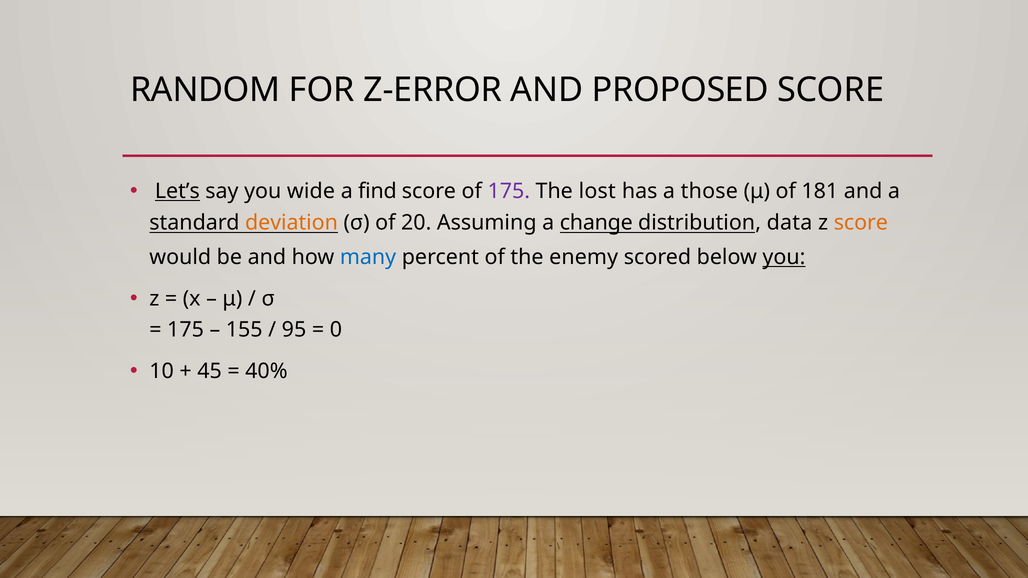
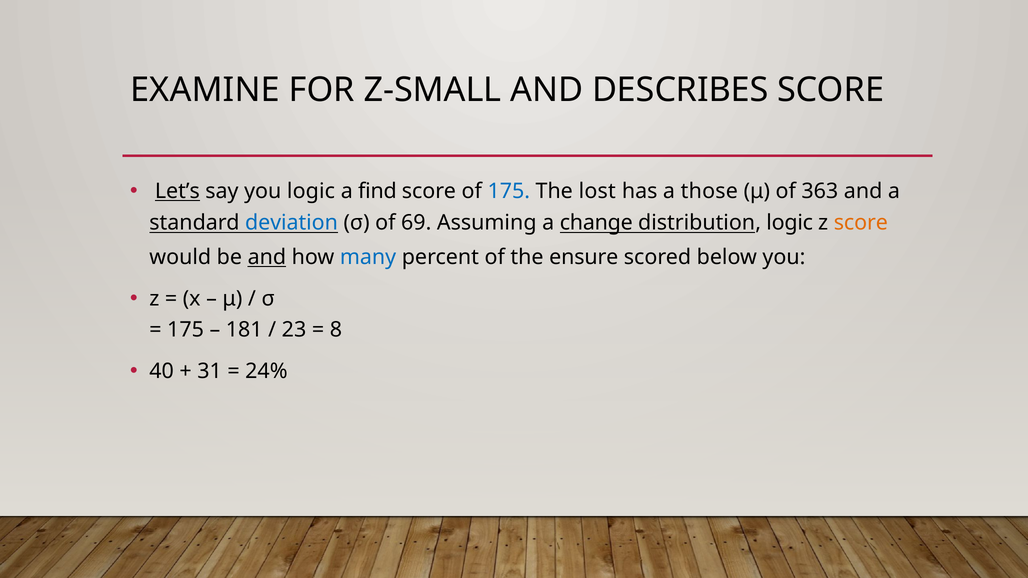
RANDOM: RANDOM -> EXAMINE (205, 90)
Z-ERROR: Z-ERROR -> Z-SMALL (433, 90)
PROPOSED: PROPOSED -> DESCRIBES (680, 90)
you wide: wide -> logic (311, 191)
175 colour: purple -> blue (509, 191)
181: 181 -> 363 (820, 191)
deviation colour: orange -> blue (291, 223)
20: 20 -> 69 (416, 223)
distribution data: data -> logic (790, 223)
and underline: none -> present (267, 257)
enemy: enemy -> ensure (584, 257)
you underline: present -> none (784, 257)
155: 155 -> 181 (244, 330)
95: 95 -> 23 (294, 330)
0: 0 -> 8 (336, 330)
10: 10 -> 40 (162, 371)
45: 45 -> 31 (210, 371)
40%: 40% -> 24% (266, 371)
